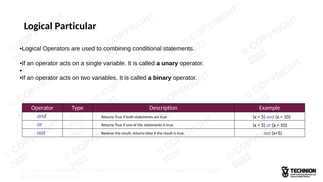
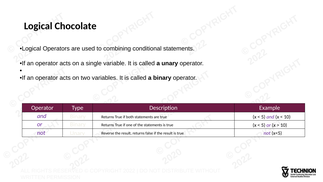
Particular: Particular -> Chocolate (76, 26)
